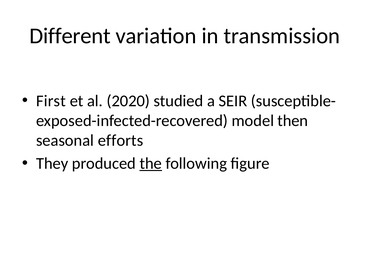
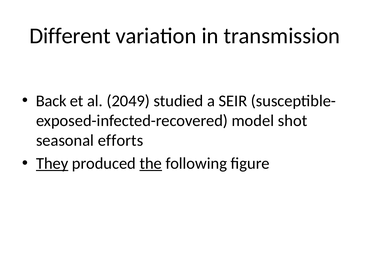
First: First -> Back (51, 101)
2020: 2020 -> 2049 (128, 101)
then: then -> shot (293, 120)
They underline: none -> present (52, 163)
